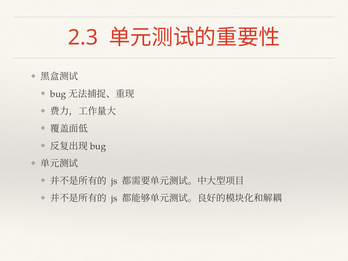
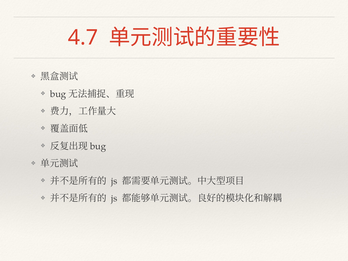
2.3: 2.3 -> 4.7 (83, 38)
